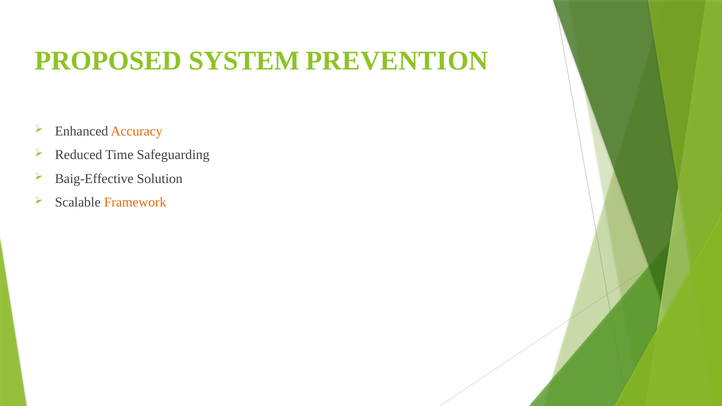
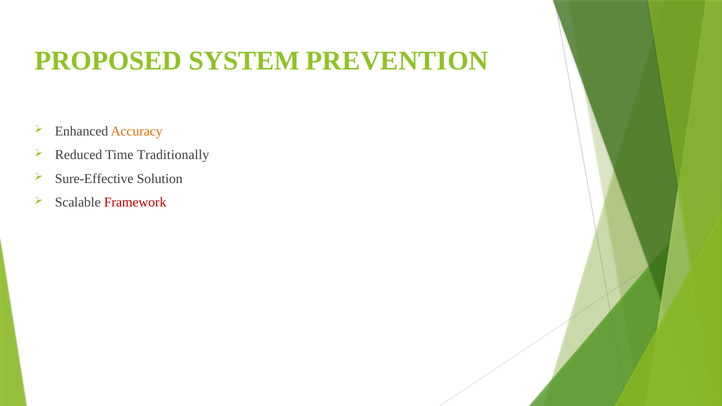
Safeguarding: Safeguarding -> Traditionally (173, 155)
Baig-Effective: Baig-Effective -> Sure-Effective (94, 179)
Framework colour: orange -> red (135, 203)
